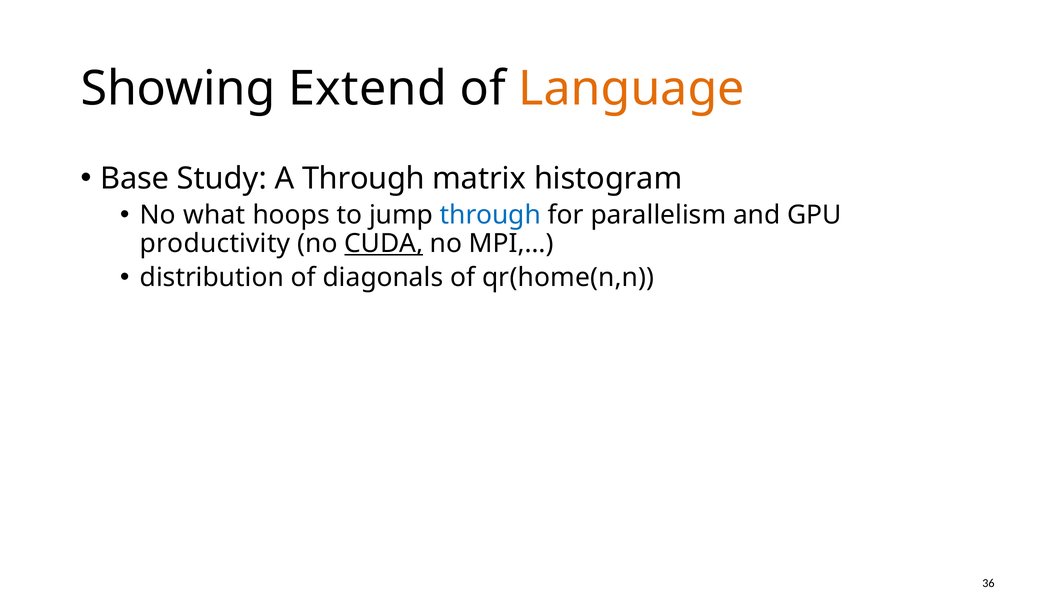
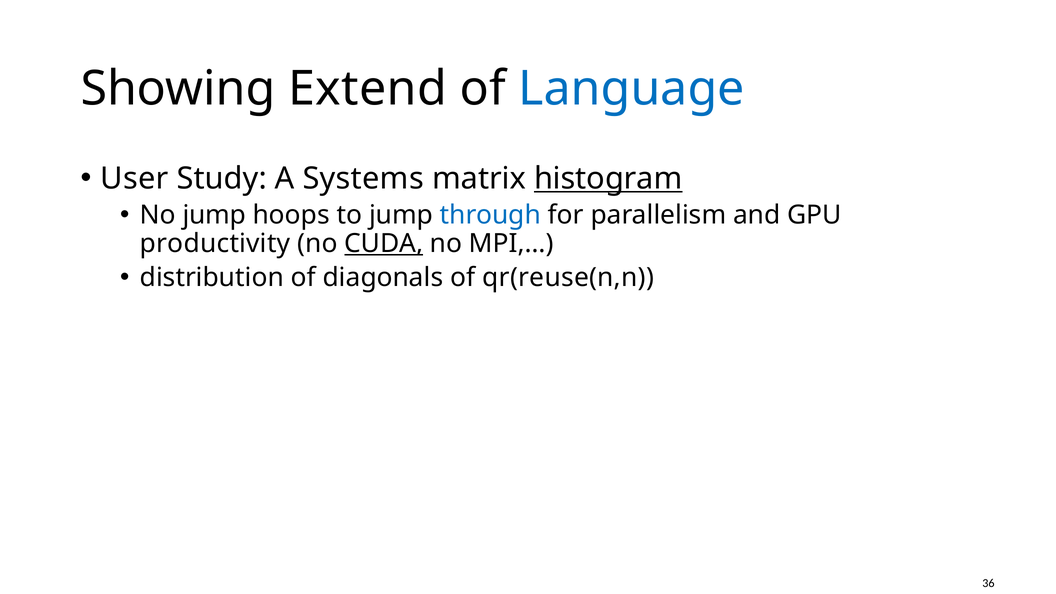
Language colour: orange -> blue (632, 89)
Base: Base -> User (135, 179)
A Through: Through -> Systems (363, 179)
histogram underline: none -> present (608, 179)
No what: what -> jump (214, 215)
qr(home(n,n: qr(home(n,n -> qr(reuse(n,n (568, 277)
